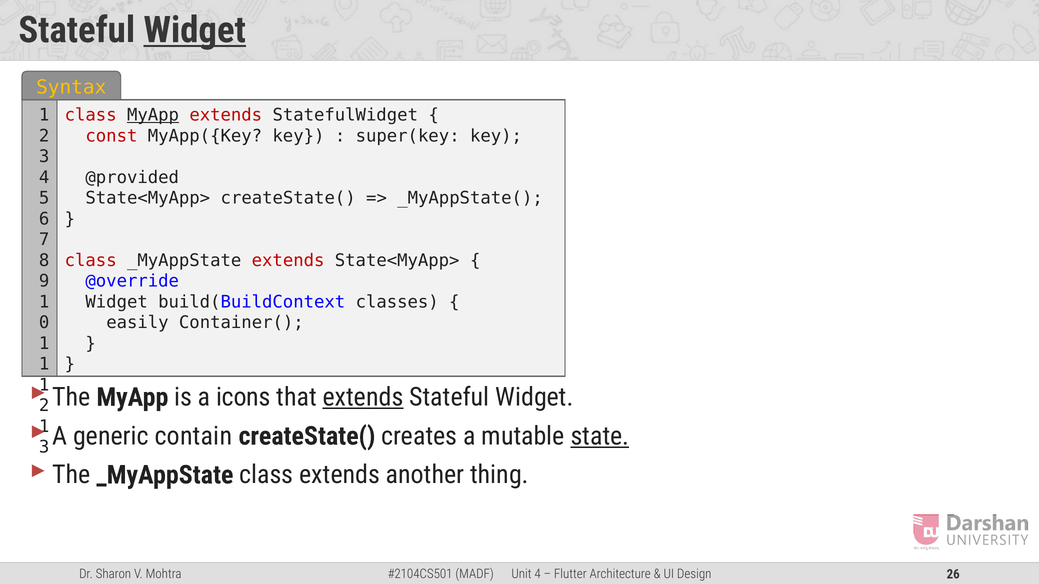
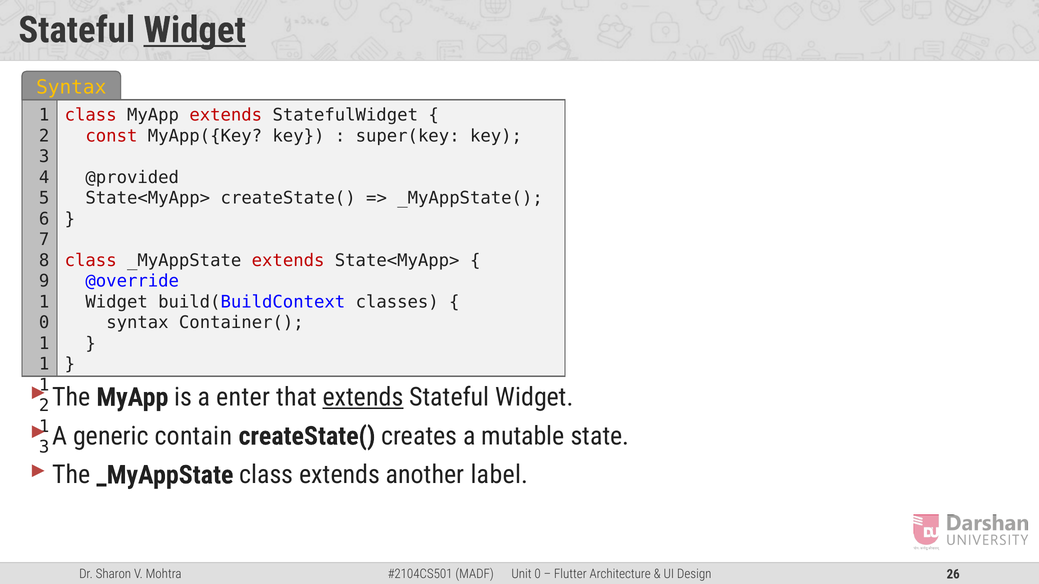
MyApp underline: present -> none (153, 115)
easily: easily -> syntax (137, 323)
icons: icons -> enter (243, 398)
state underline: present -> none (600, 436)
thing: thing -> label (499, 475)
4: 4 -> 0 (538, 574)
